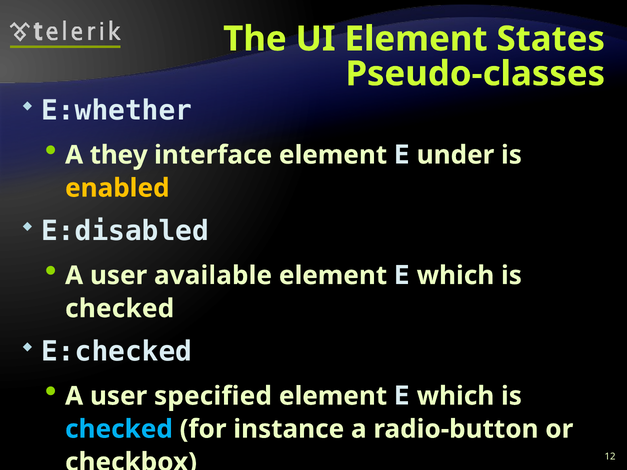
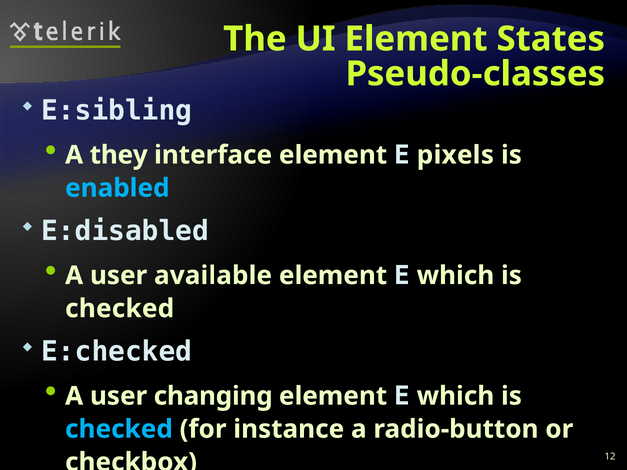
E:whether: E:whether -> E:sibling (117, 111)
under: under -> pixels (455, 155)
enabled colour: yellow -> light blue (117, 188)
specified: specified -> changing (213, 396)
